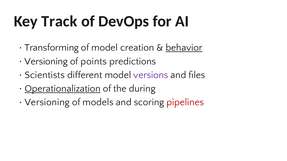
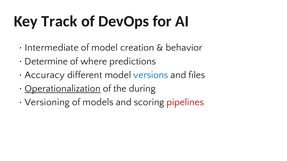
Transforming: Transforming -> Intermediate (52, 48)
behavior underline: present -> none (184, 48)
Versioning: Versioning -> Determine (46, 61)
points: points -> where (94, 61)
Scientists: Scientists -> Accuracy (45, 75)
versions colour: purple -> blue (151, 75)
